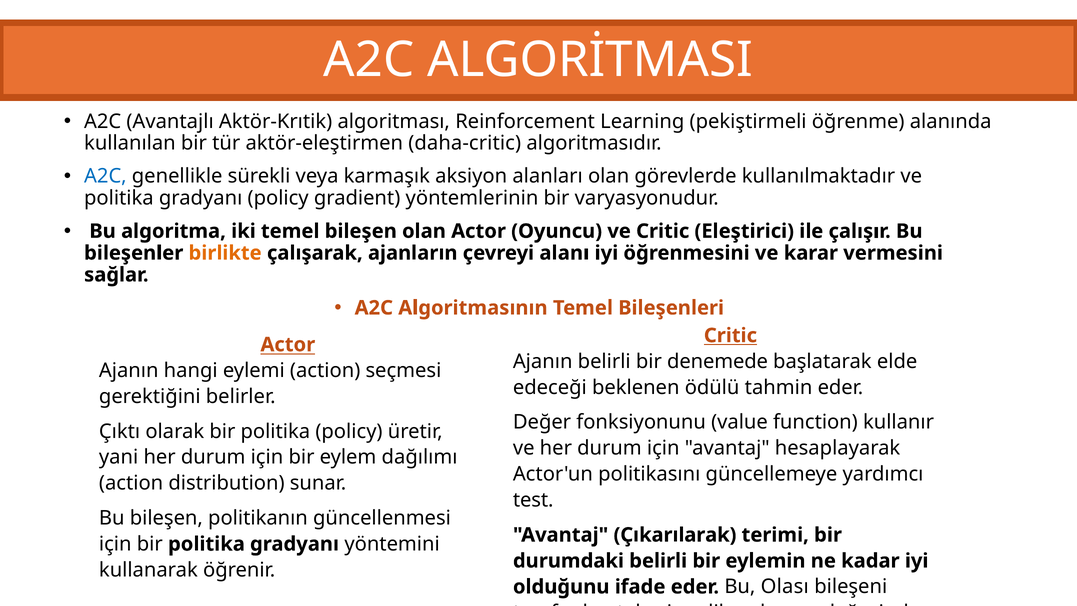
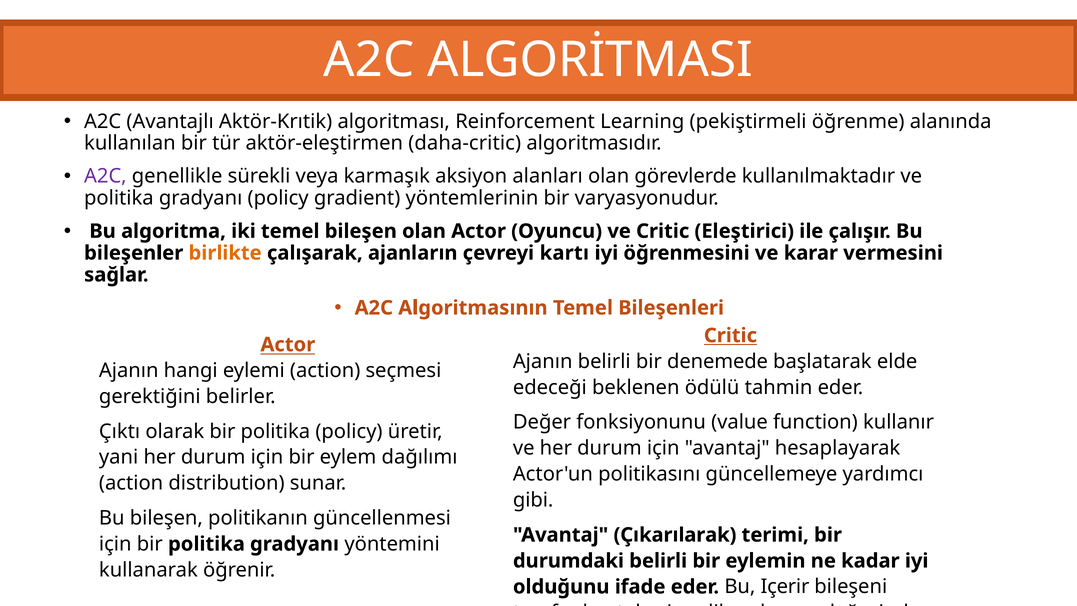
A2C colour: blue -> purple (105, 176)
alanı: alanı -> kartı (564, 253)
test: test -> gibi (533, 500)
Olası: Olası -> Içerir (785, 587)
